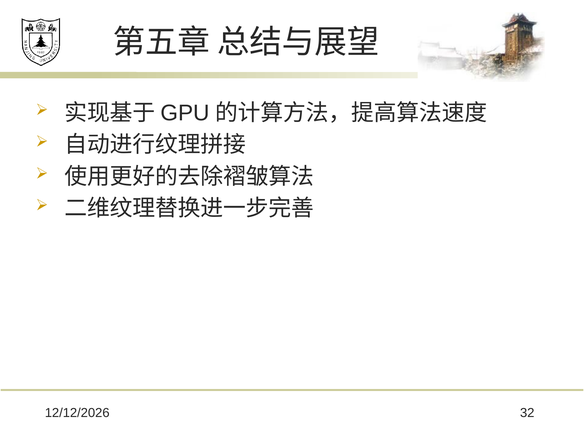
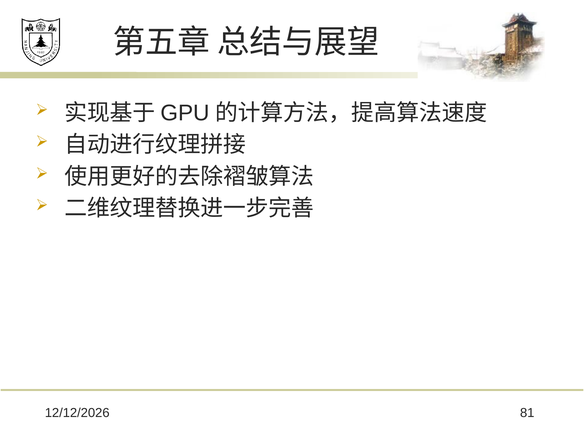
32: 32 -> 81 (527, 413)
